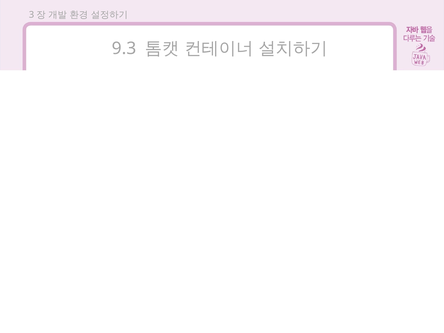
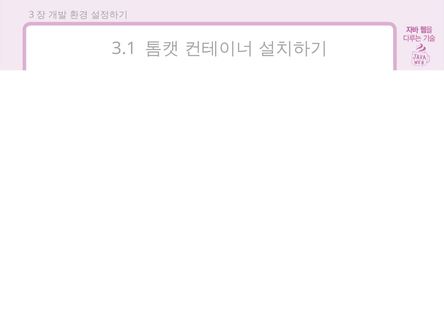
9.3: 9.3 -> 3.1 (124, 48)
